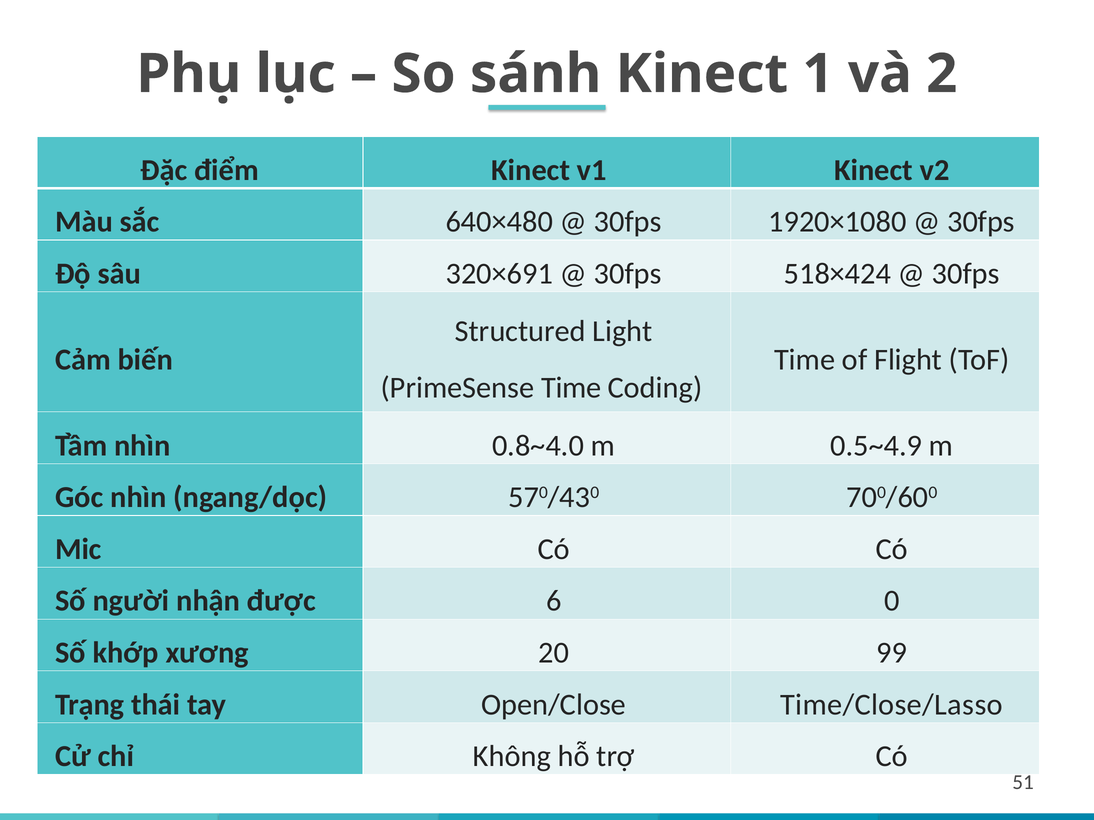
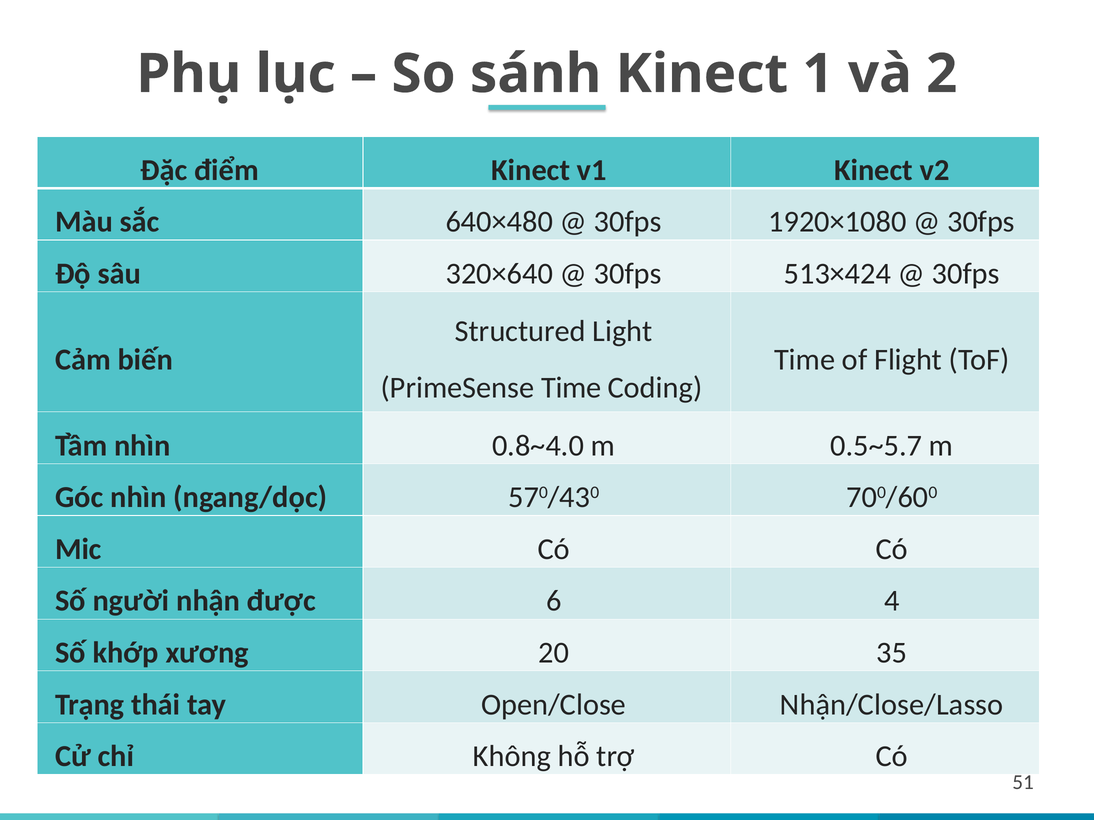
320×691: 320×691 -> 320×640 (499, 274)
518×424: 518×424 -> 513×424 (837, 274)
0.5~4.9: 0.5~4.9 -> 0.5~5.7 (876, 446)
0: 0 -> 4 (892, 601)
99: 99 -> 35 (892, 653)
Time/Close/Lasso: Time/Close/Lasso -> Nhận/Close/Lasso (892, 705)
